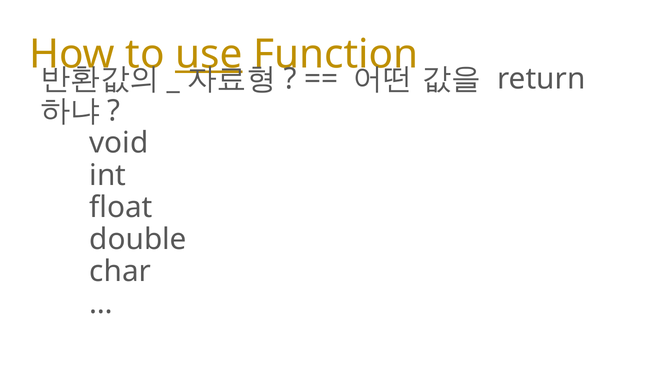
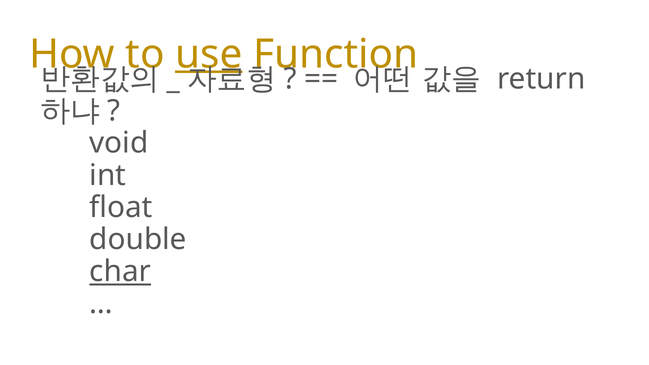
char underline: none -> present (120, 272)
